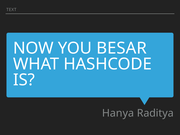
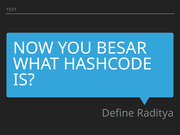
Hanya: Hanya -> Define (118, 113)
